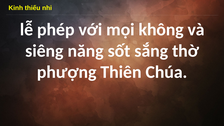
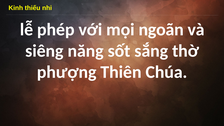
không: không -> ngoãn (161, 30)
